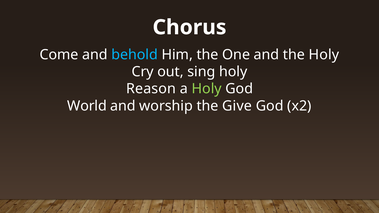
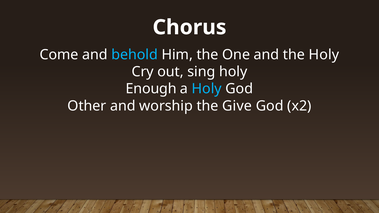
Reason: Reason -> Enough (151, 89)
Holy colour: light green -> light blue (207, 89)
World: World -> Other (87, 106)
